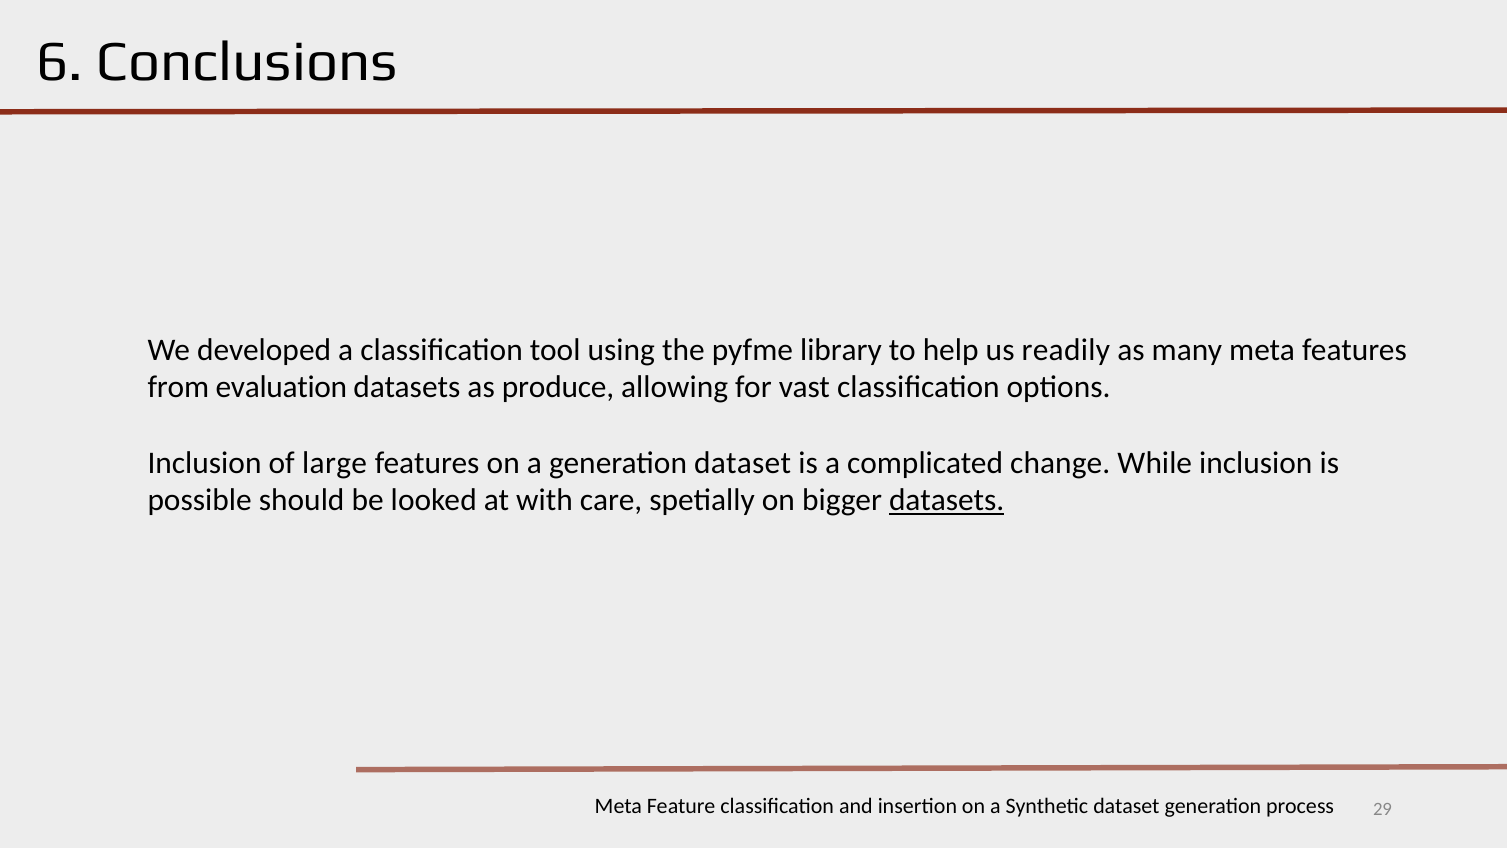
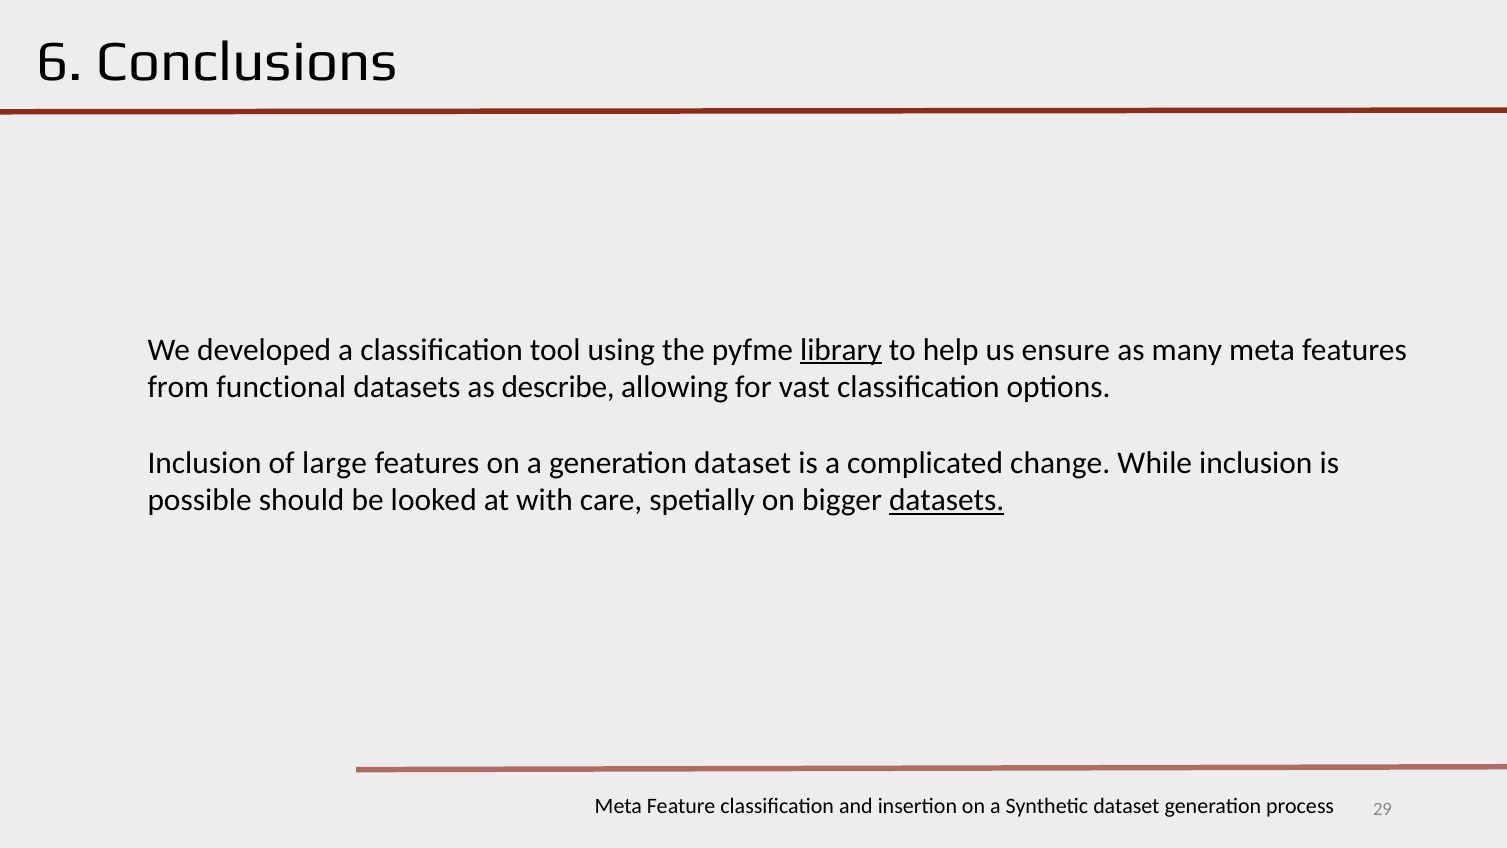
library underline: none -> present (841, 350)
readily: readily -> ensure (1066, 350)
evaluation: evaluation -> functional (281, 387)
produce: produce -> describe (558, 387)
